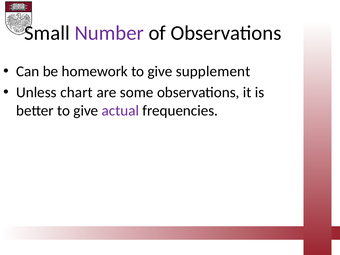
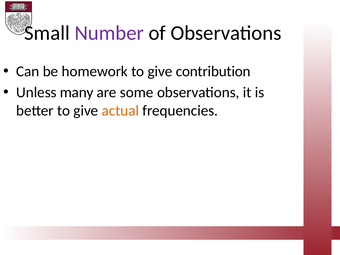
supplement: supplement -> contribution (213, 71)
chart: chart -> many (77, 92)
actual colour: purple -> orange (120, 111)
